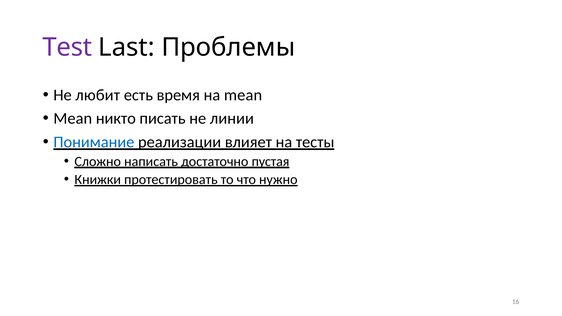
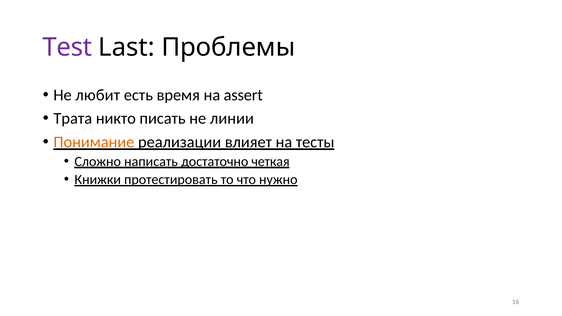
на mean: mean -> assert (243, 95)
Mean: Mean -> Трата (73, 119)
Понимание colour: blue -> orange (94, 142)
пустая: пустая -> четкая (270, 162)
